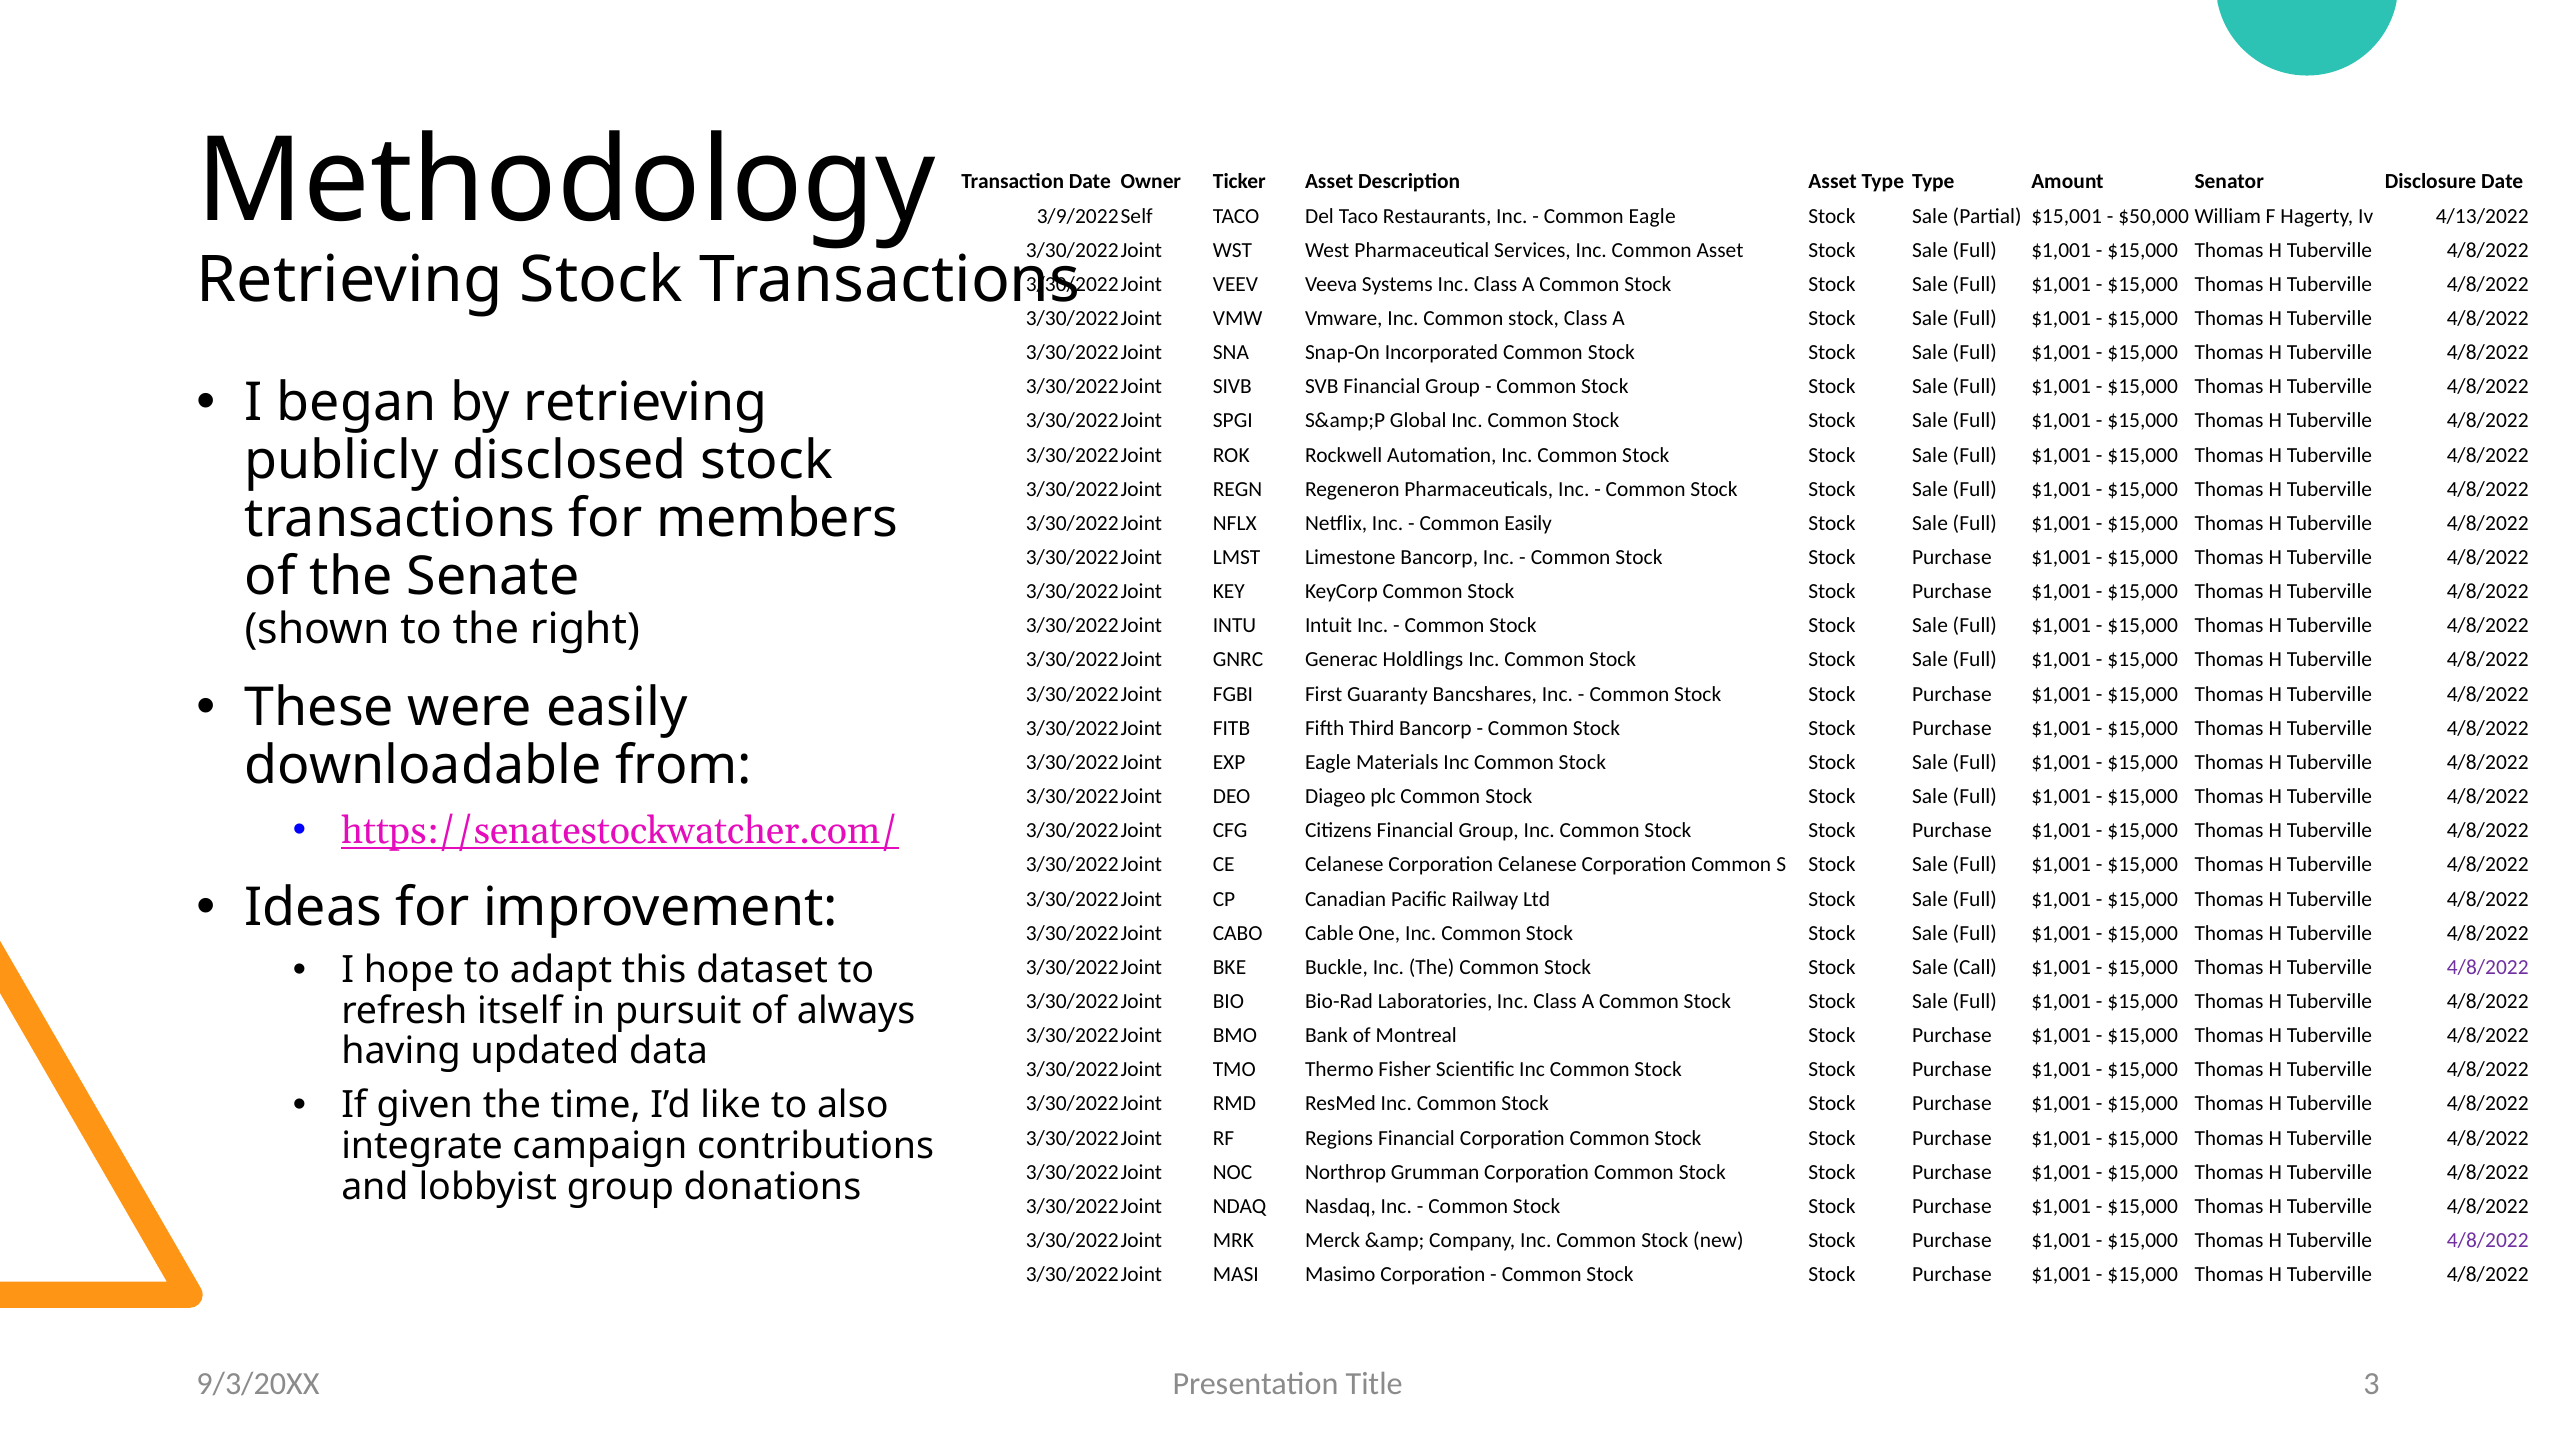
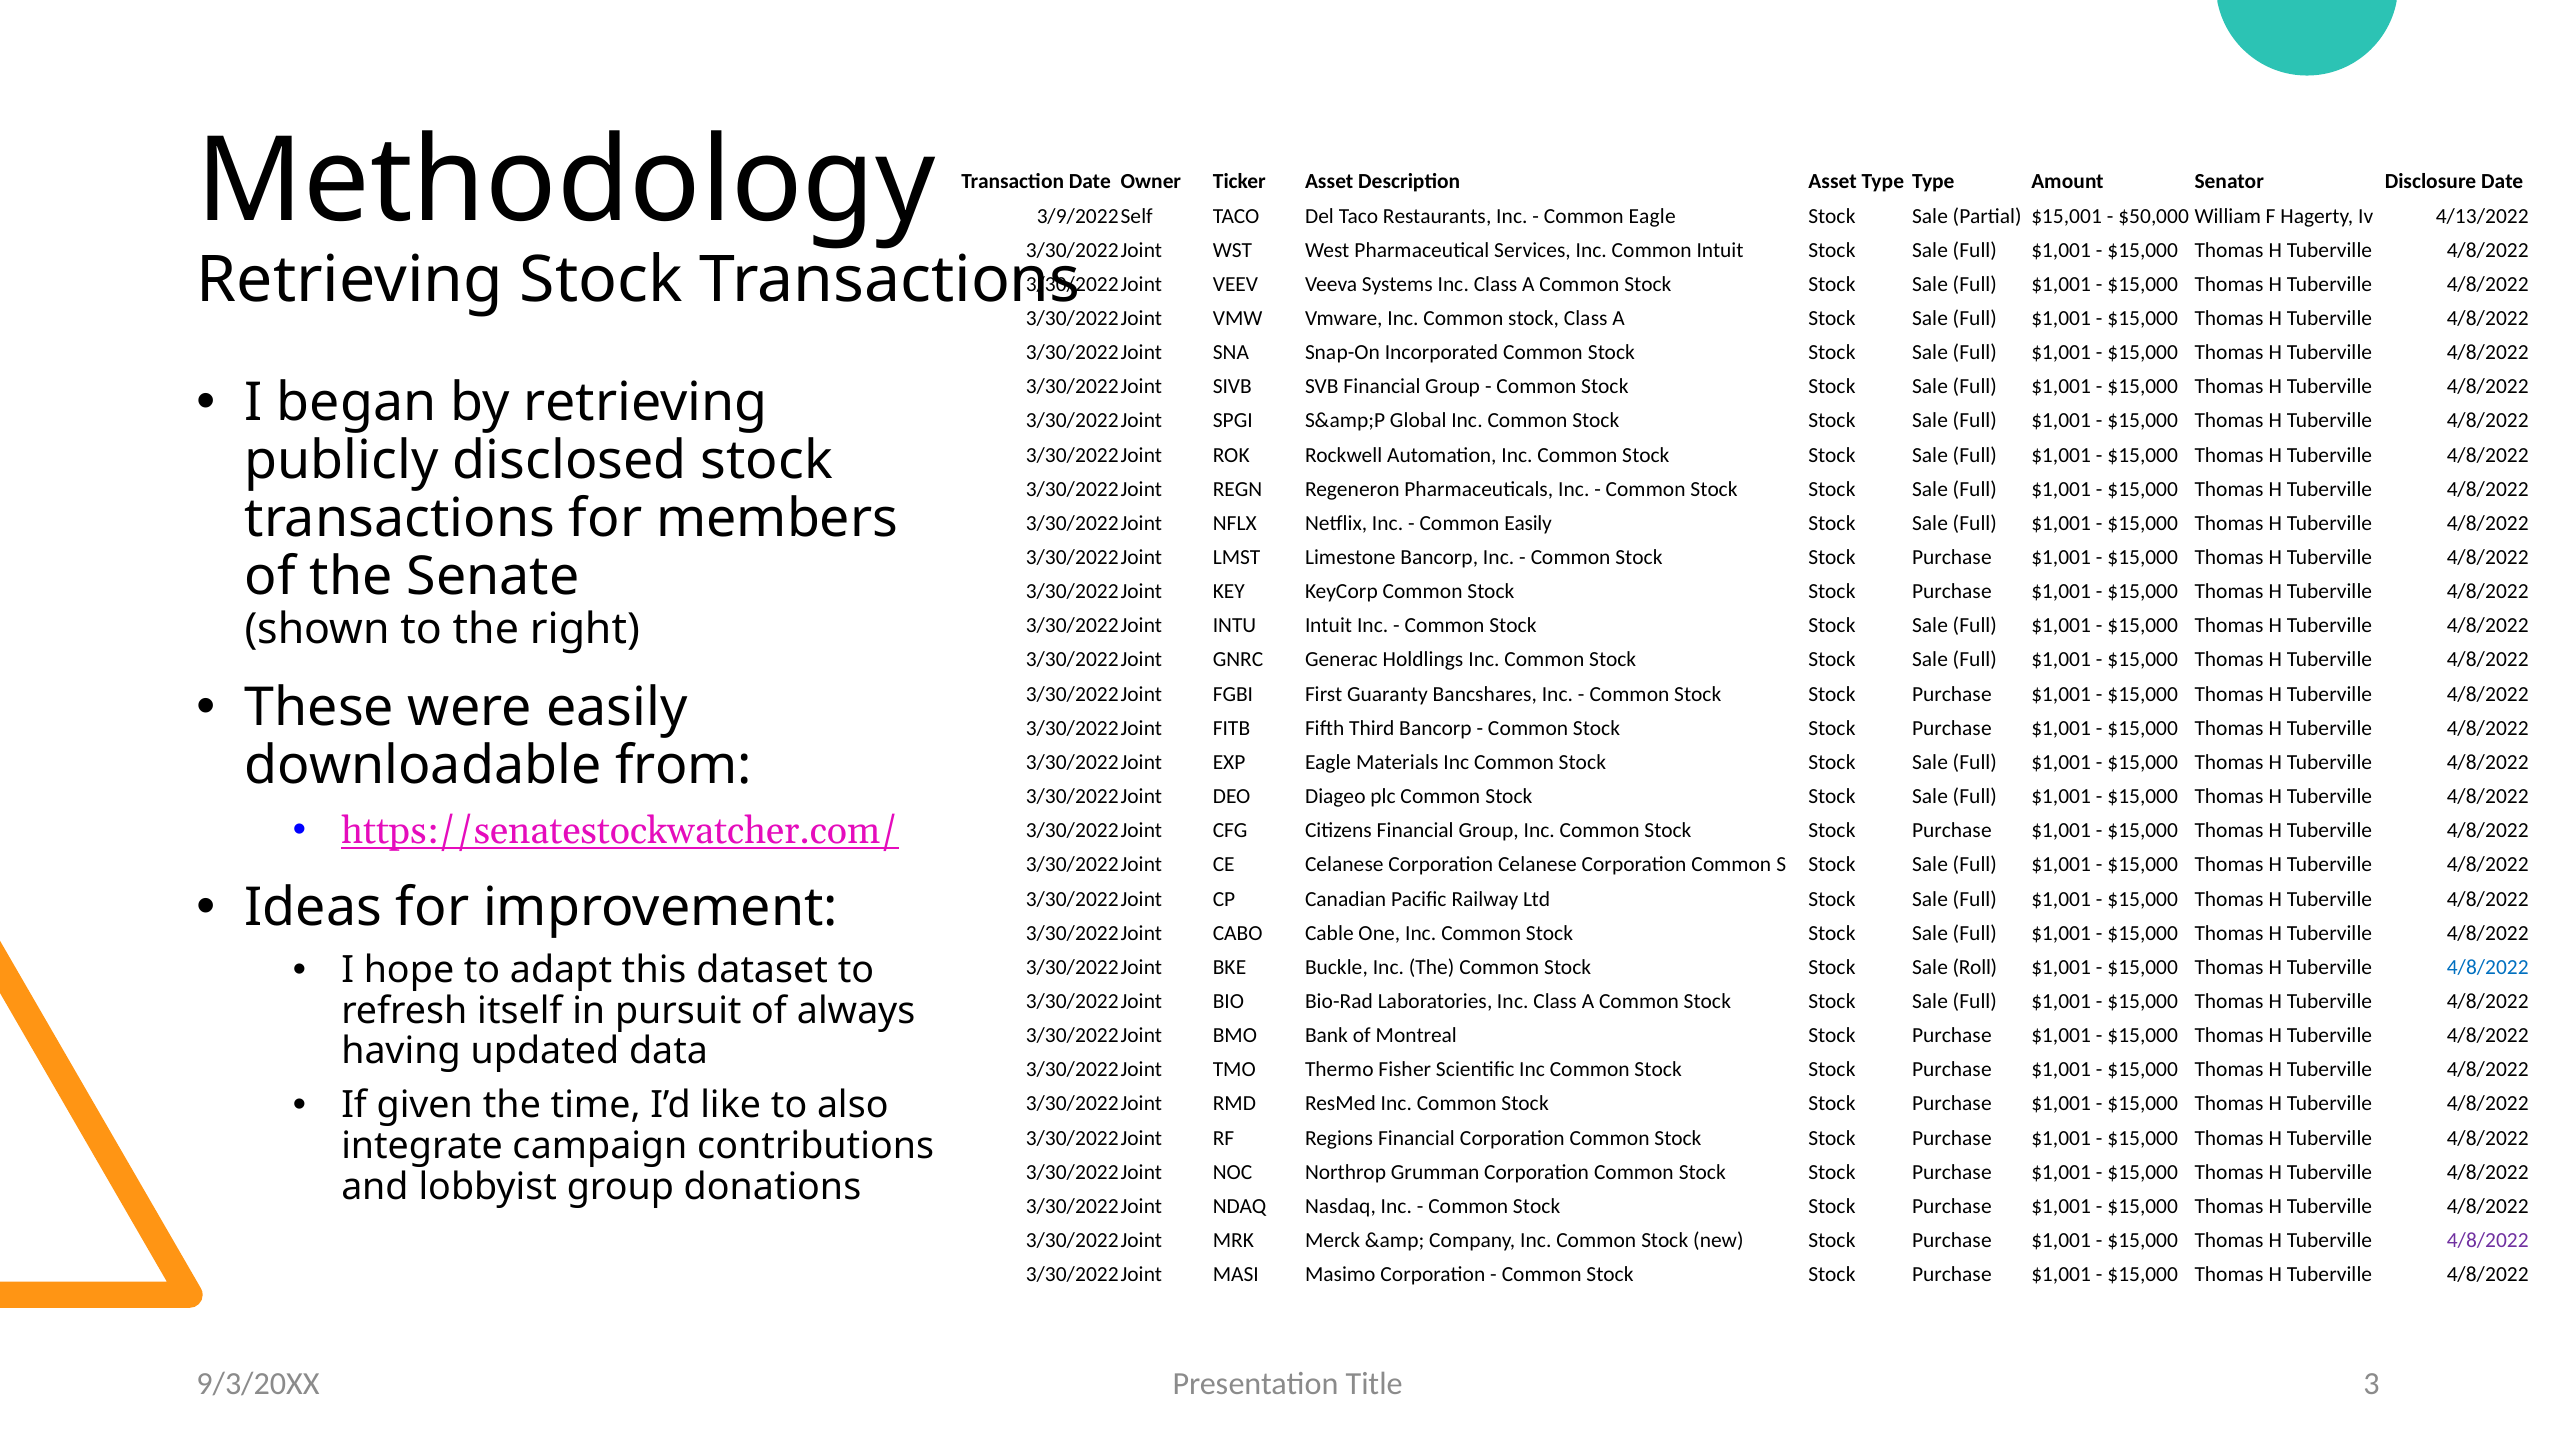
Common Asset: Asset -> Intuit (1720, 250)
Call: Call -> Roll (1975, 967)
4/8/2022 colour: purple -> blue (2488, 967)
